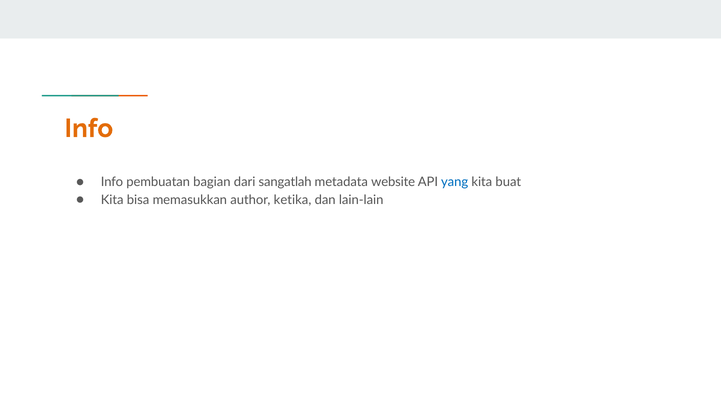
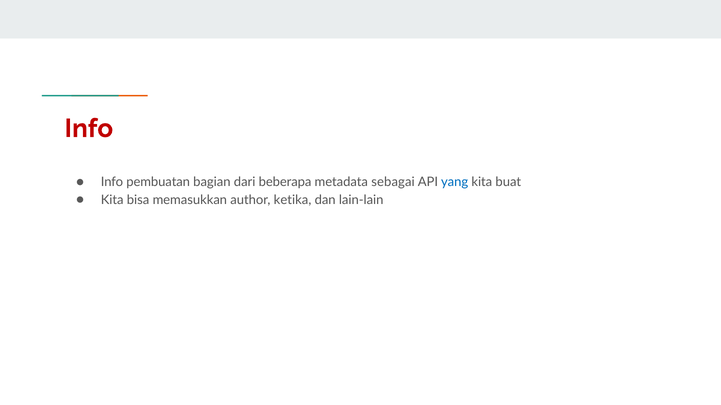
Info colour: orange -> red (89, 129)
sangatlah: sangatlah -> beberapa (285, 182)
website: website -> sebagai (393, 182)
